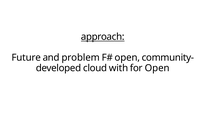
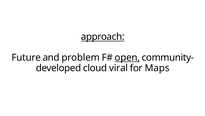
open underline: none -> present (127, 57)
with: with -> viral (119, 68)
for Open: Open -> Maps (157, 68)
